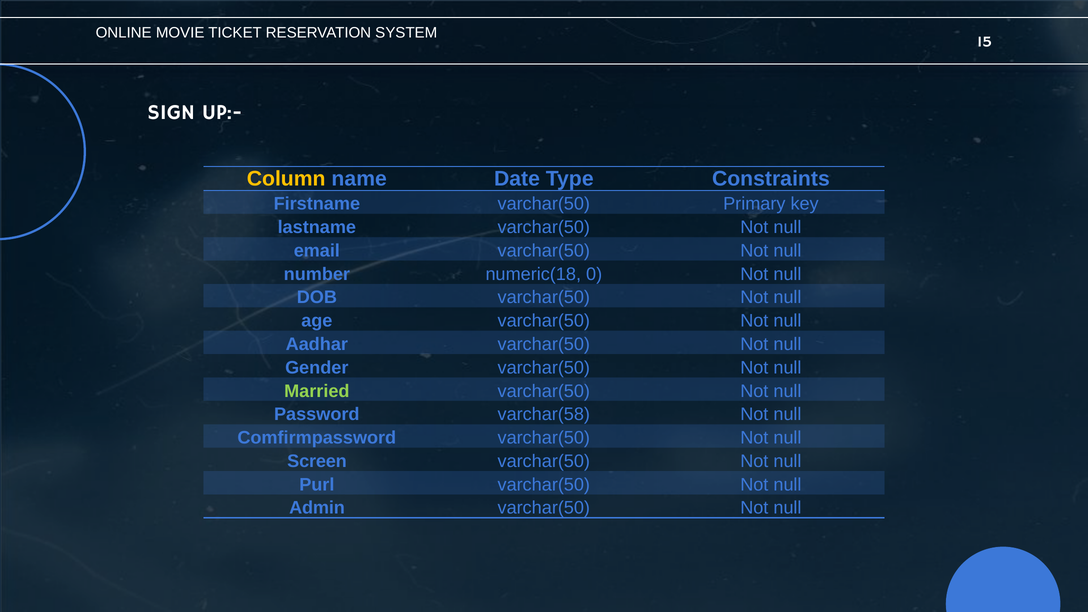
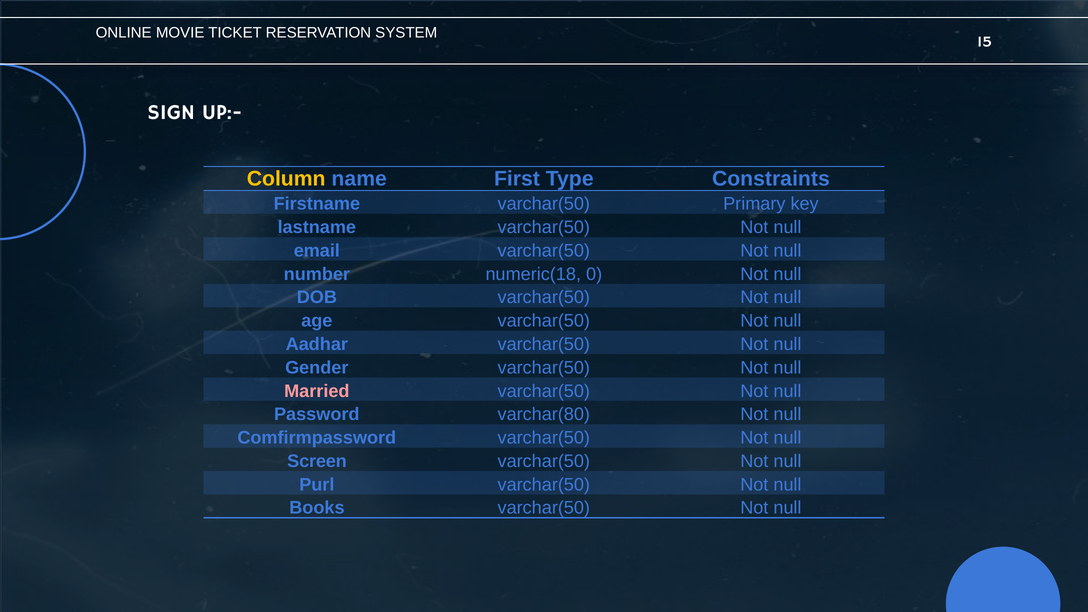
Date: Date -> First (517, 179)
Married colour: light green -> pink (317, 391)
varchar(58: varchar(58 -> varchar(80 (544, 414)
Admin: Admin -> Books (317, 508)
